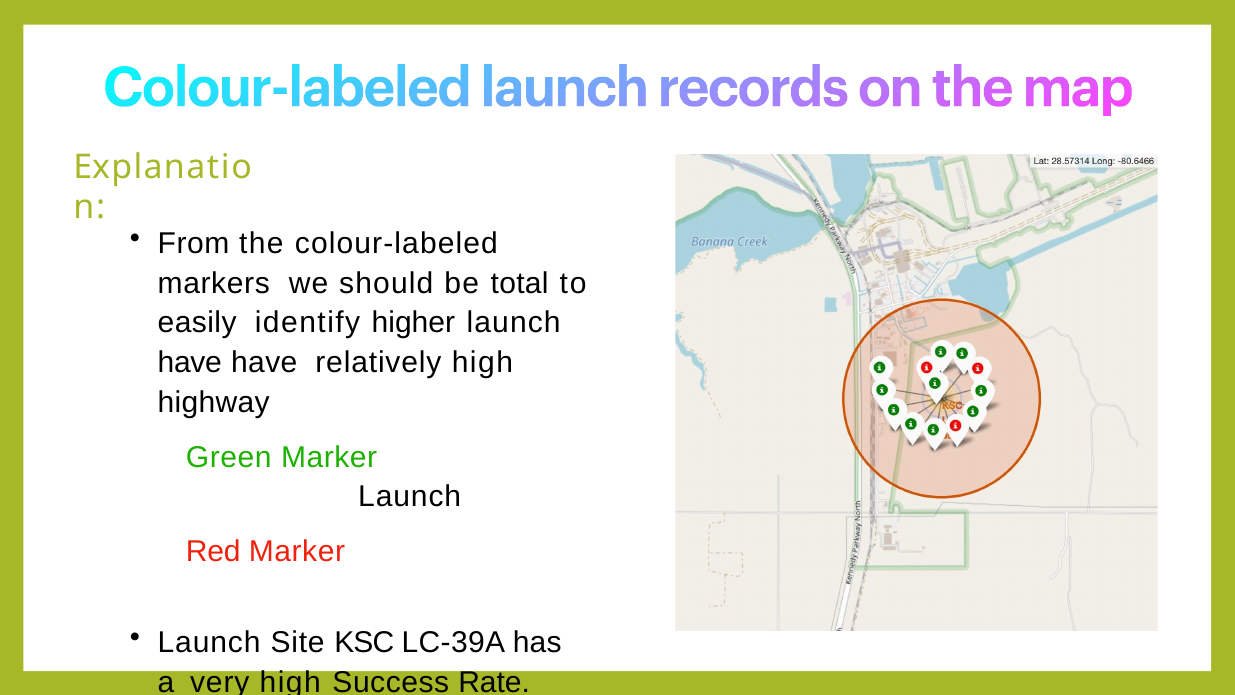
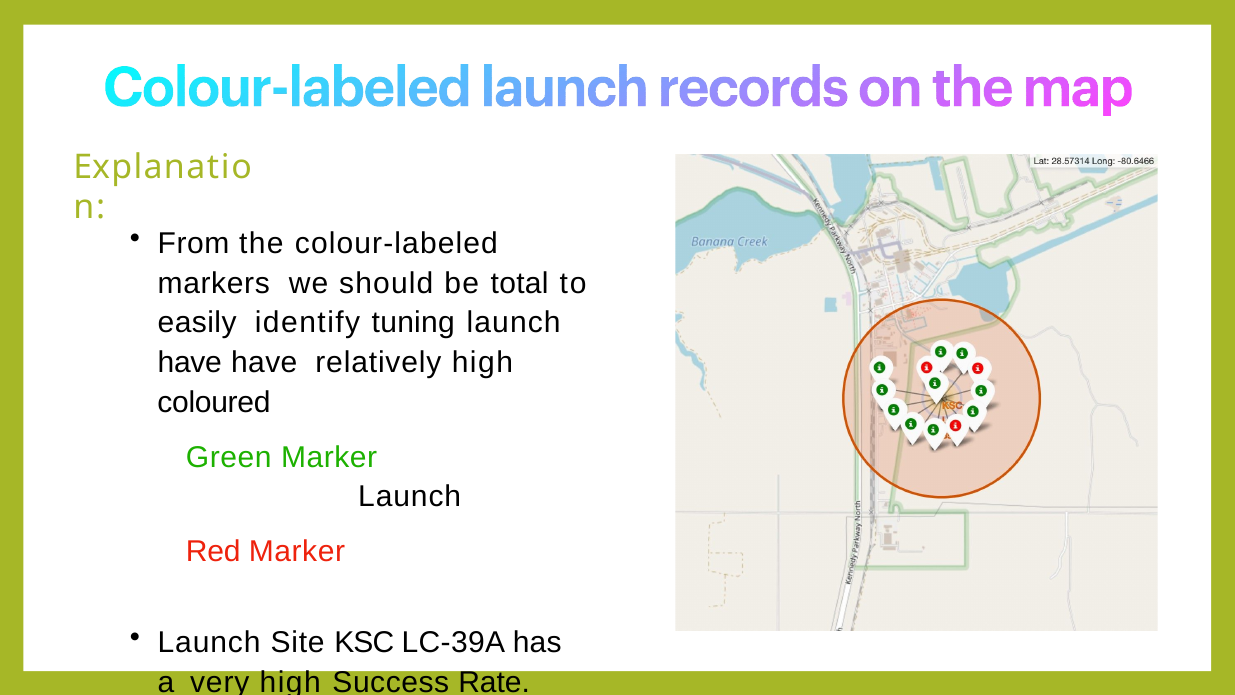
higher: higher -> tuning (413, 323)
highway: highway -> coloured (214, 402)
